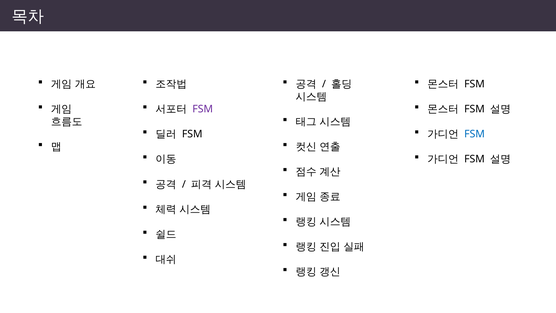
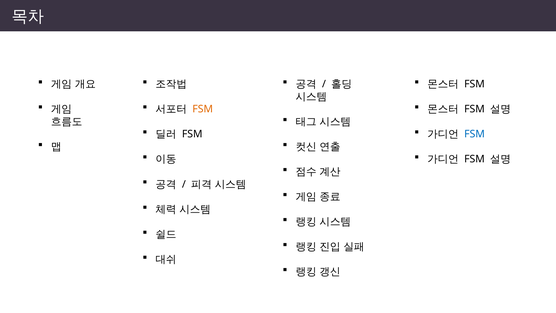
FSM colour: purple -> orange (203, 109)
